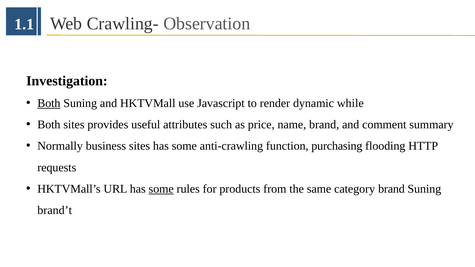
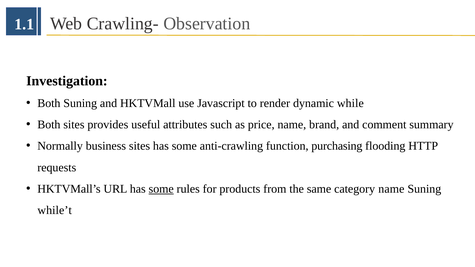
Both underline: present -> none (49, 103)
category brand: brand -> name (391, 189)
brand’t: brand’t -> while’t (55, 210)
